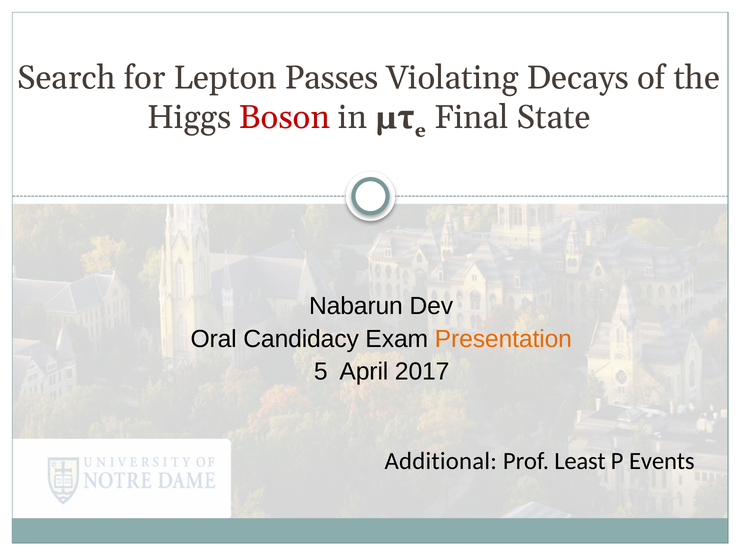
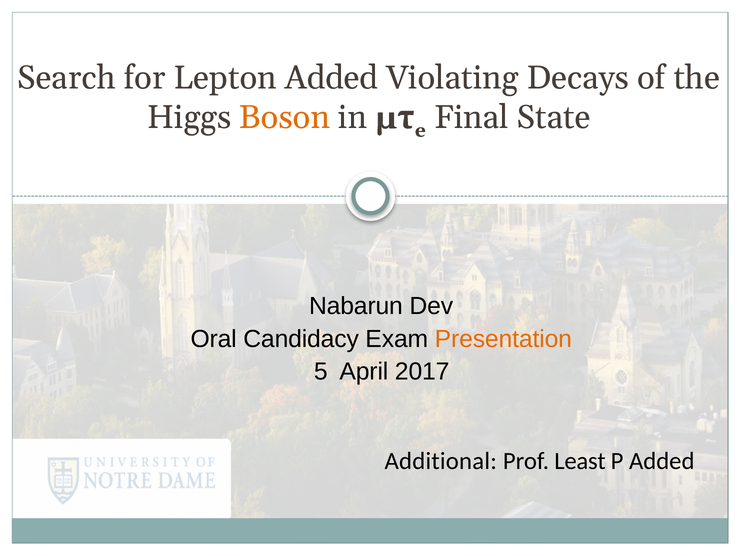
Lepton Passes: Passes -> Added (332, 78)
Boson colour: red -> orange (285, 117)
P Events: Events -> Added (662, 461)
